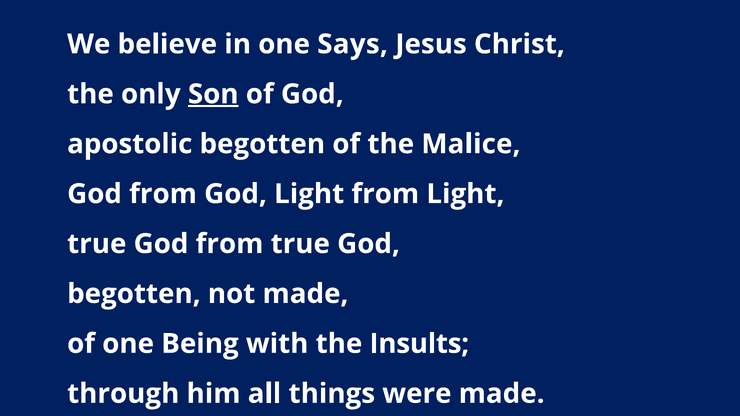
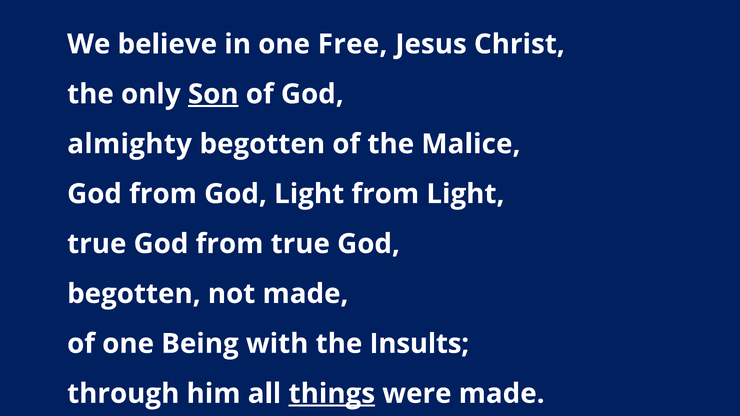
Says: Says -> Free (353, 44)
apostolic: apostolic -> almighty (130, 144)
things underline: none -> present (332, 394)
